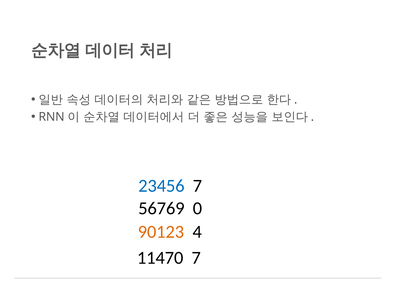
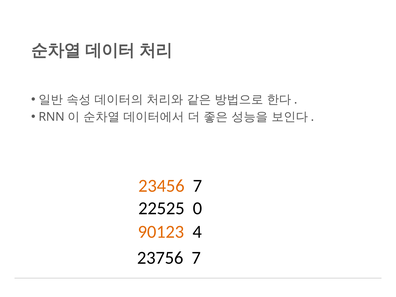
23456 colour: blue -> orange (161, 186)
56769: 56769 -> 22525 (161, 208)
11470: 11470 -> 23756 (160, 258)
